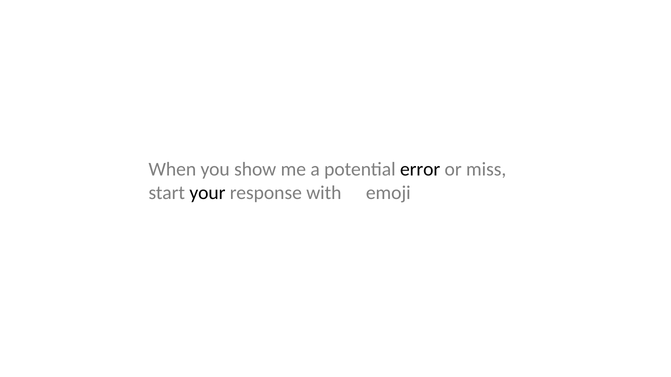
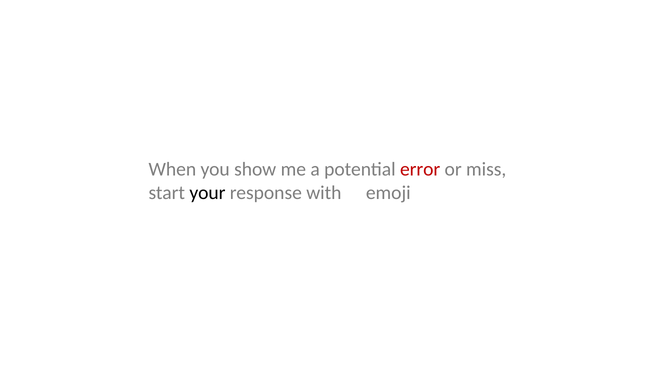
error colour: black -> red (420, 170)
